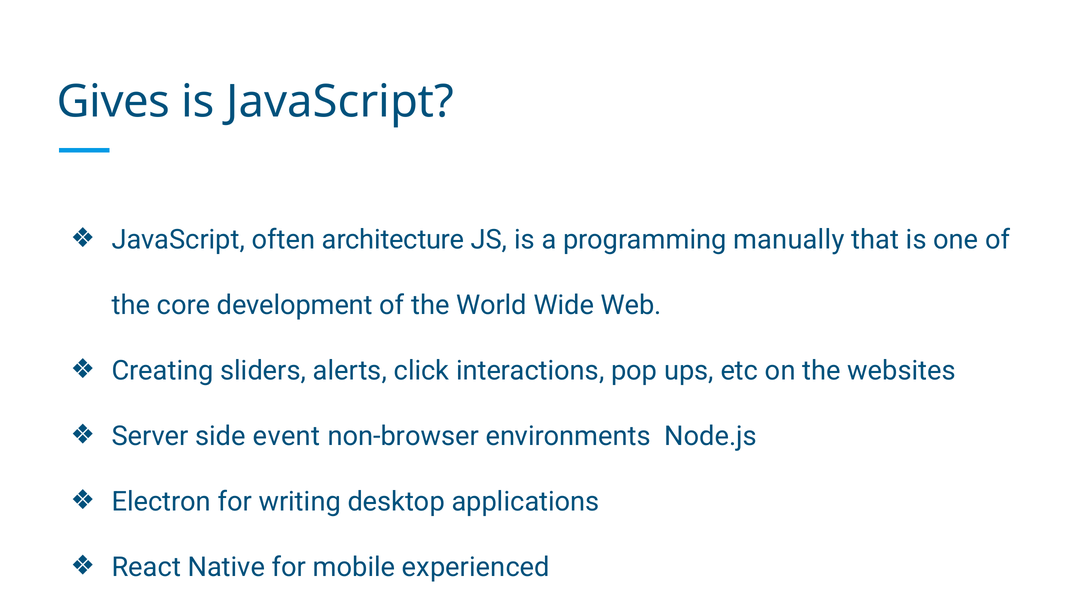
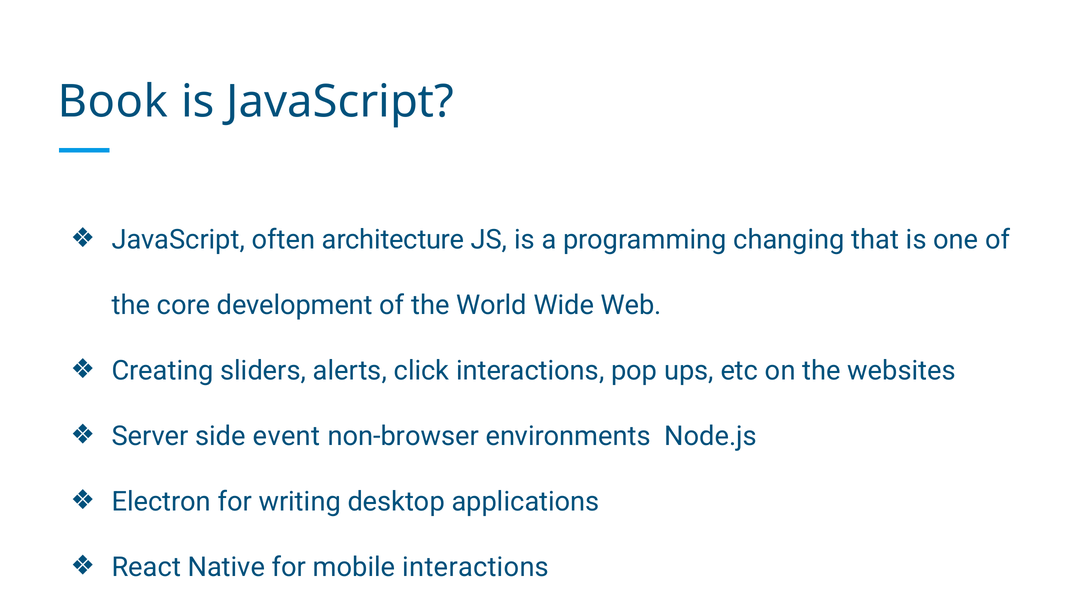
Gives: Gives -> Book (113, 101)
manually: manually -> changing (789, 240)
mobile experienced: experienced -> interactions (476, 567)
